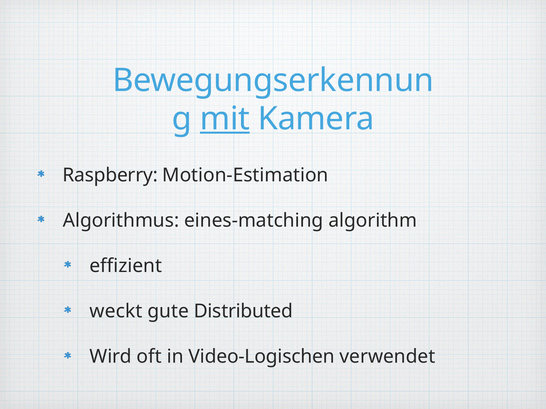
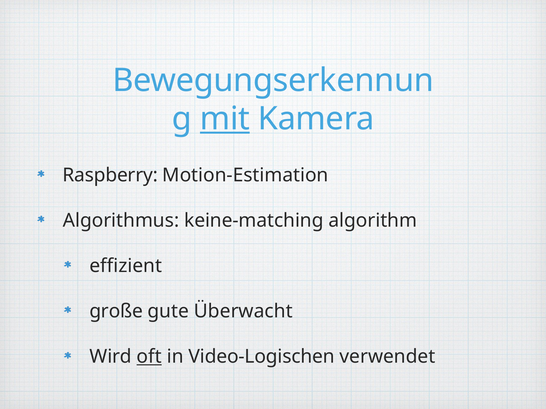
eines-matching: eines-matching -> keine-matching (254, 221)
weckt: weckt -> große (116, 312)
Distributed: Distributed -> Überwacht (243, 312)
oft underline: none -> present (149, 357)
